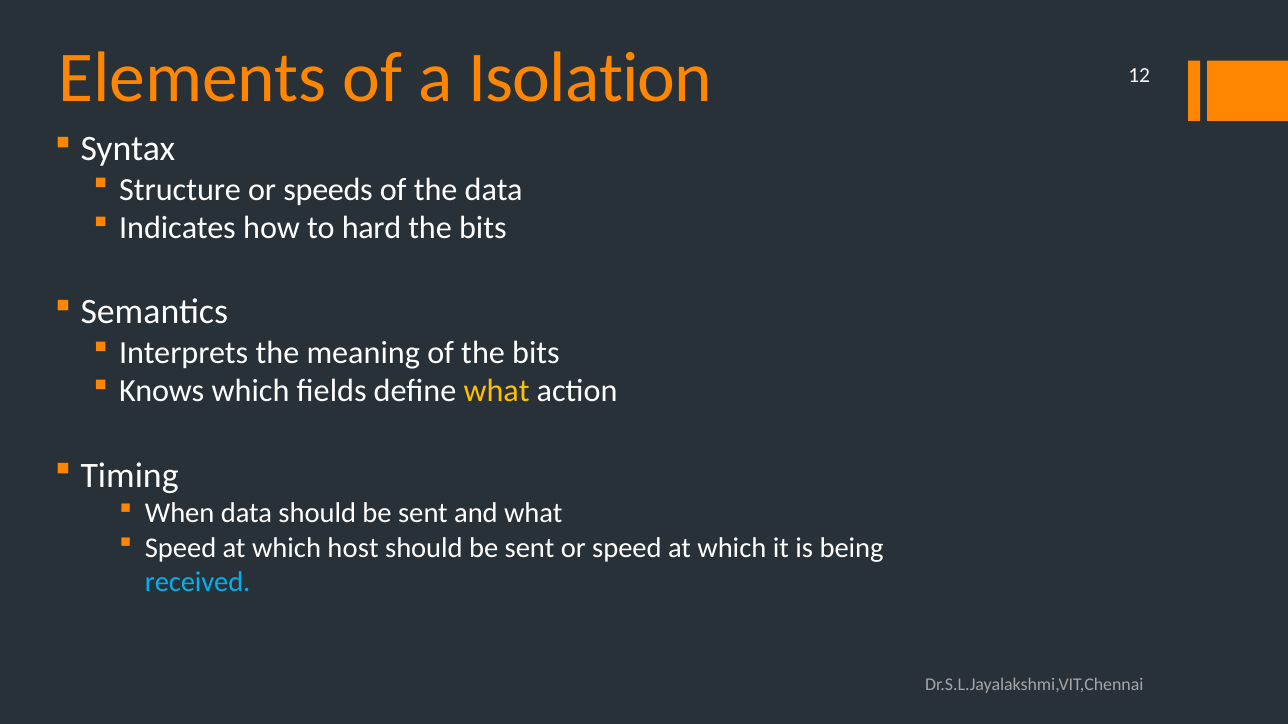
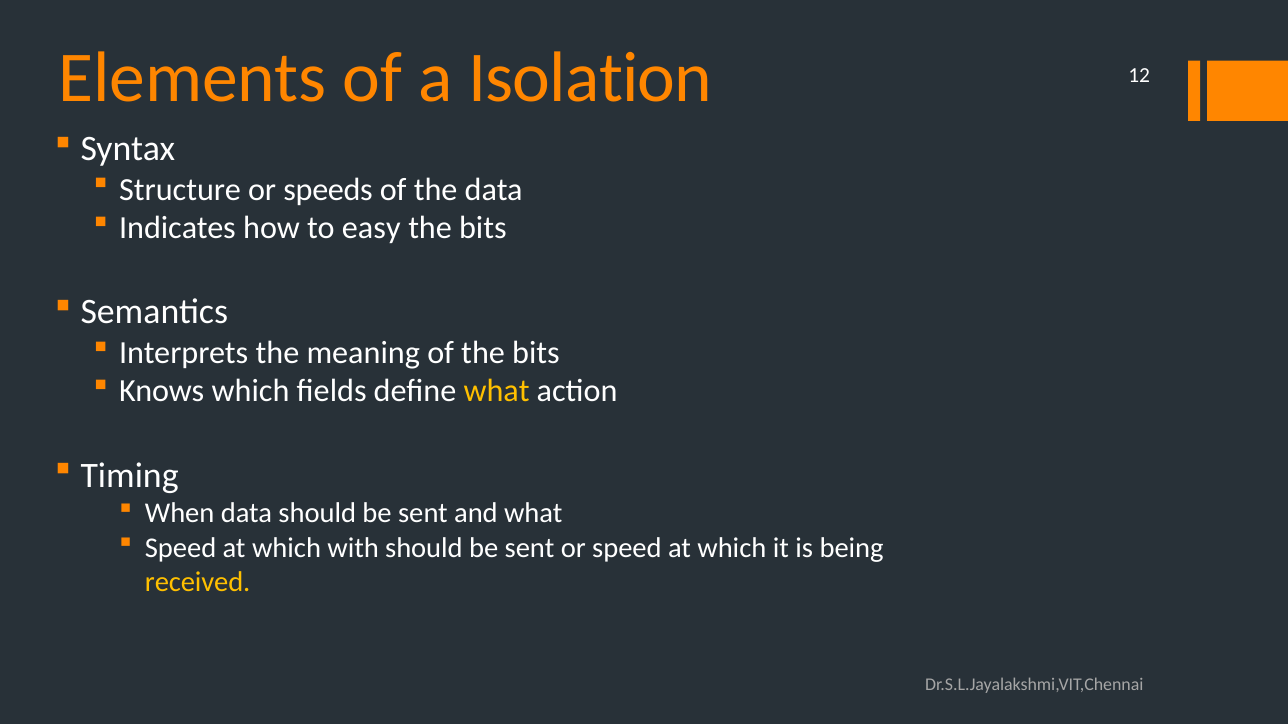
hard: hard -> easy (371, 228)
host: host -> with (353, 548)
received colour: light blue -> yellow (198, 582)
